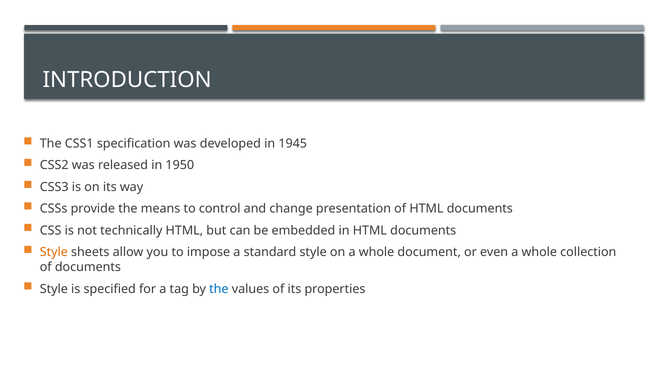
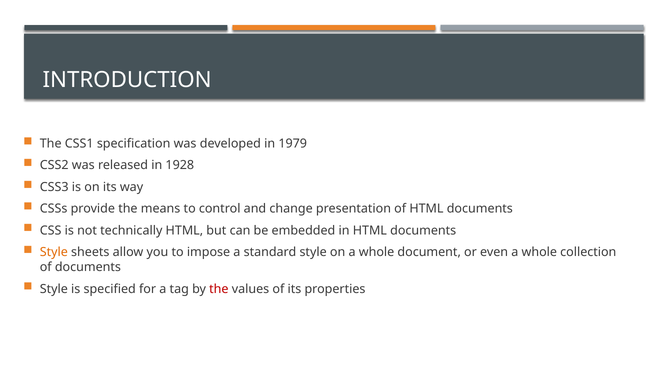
1945: 1945 -> 1979 (293, 143)
1950: 1950 -> 1928 (180, 165)
the colour: blue -> red (219, 289)
